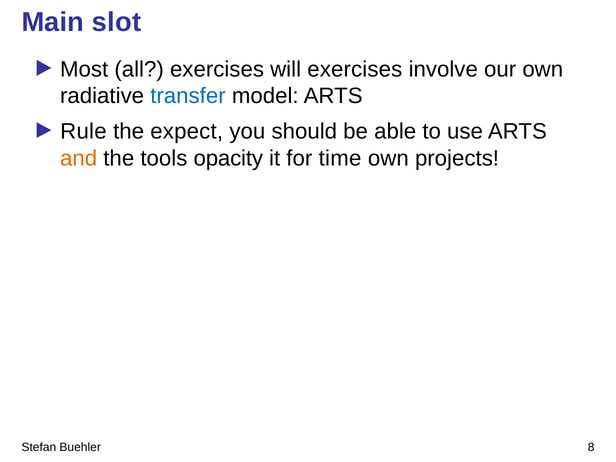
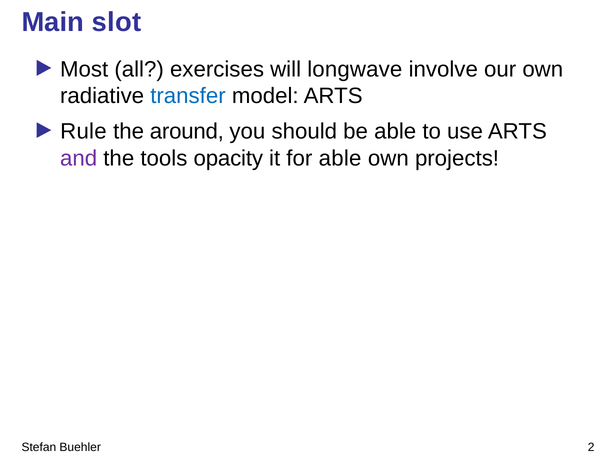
will exercises: exercises -> longwave (355, 69)
expect: expect -> around (187, 132)
and colour: orange -> purple (79, 158)
for time: time -> able (340, 158)
8: 8 -> 2 (591, 447)
